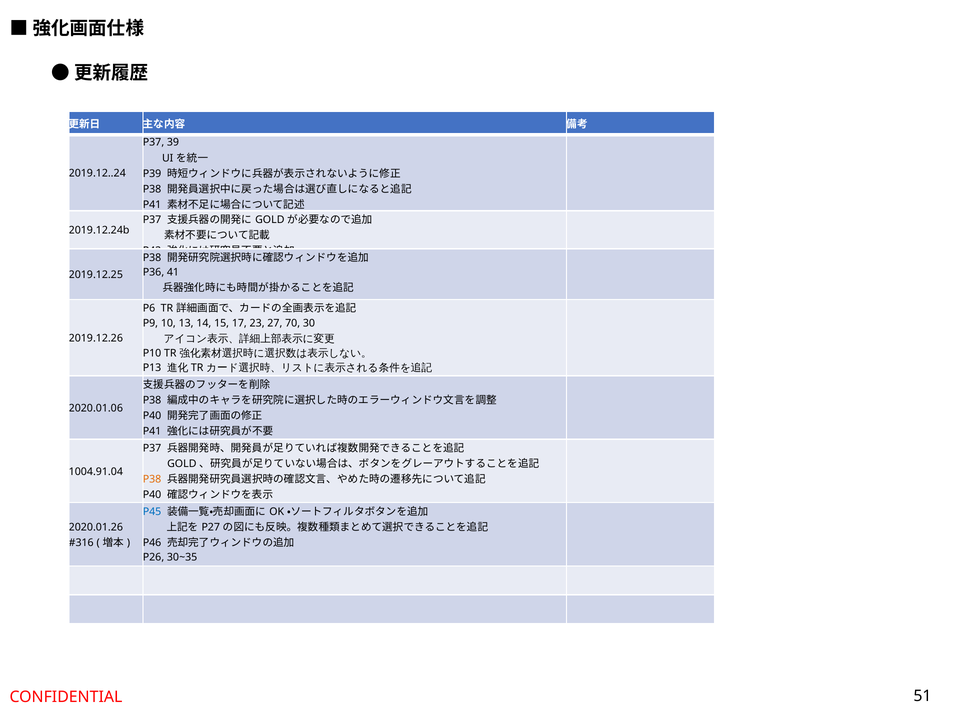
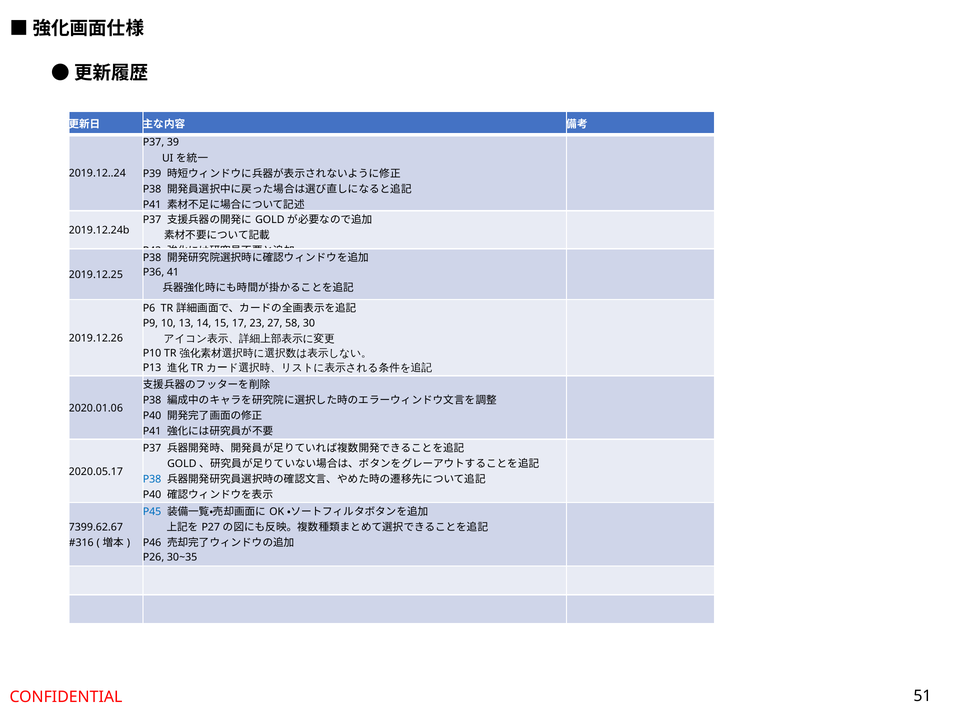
70: 70 -> 58 (293, 323)
1004.91.04: 1004.91.04 -> 2020.05.17 (96, 471)
P38 colour: orange -> blue (152, 479)
2020.01.26: 2020.01.26 -> 7399.62.67 (96, 527)
